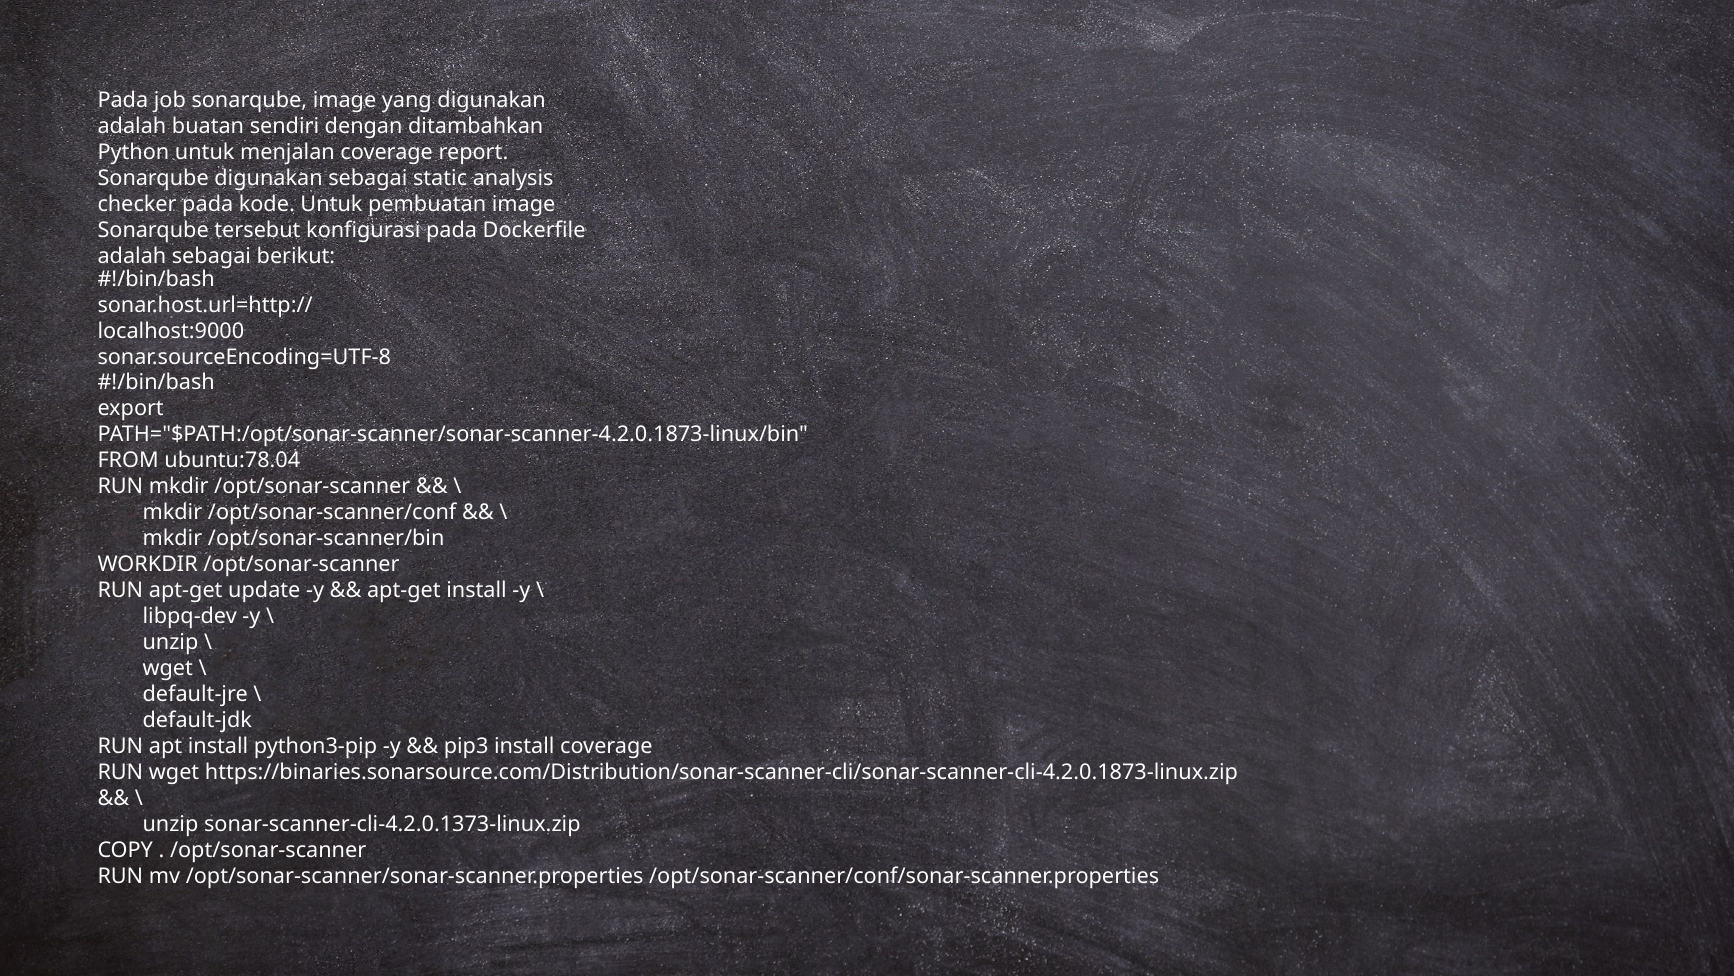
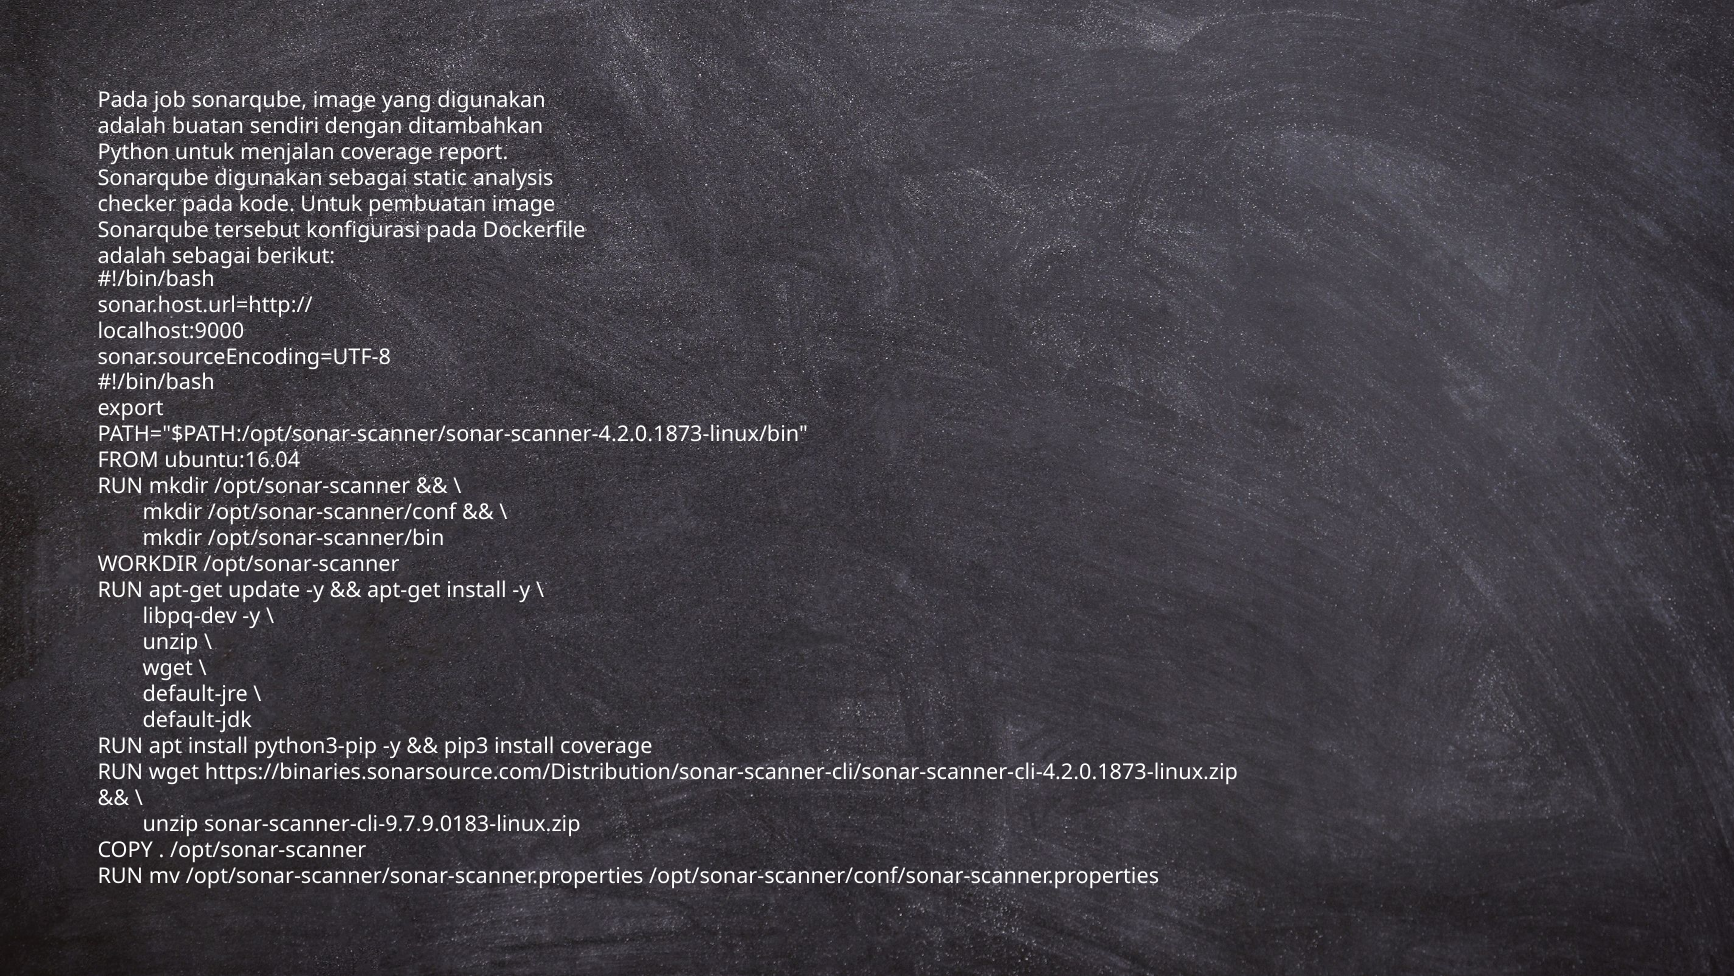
ubuntu:78.04: ubuntu:78.04 -> ubuntu:16.04 (232, 460)
sonar-scanner-cli-4.2.0.1373-linux.zip: sonar-scanner-cli-4.2.0.1373-linux.zip -> sonar-scanner-cli-9.7.9.0183-linux.zip (392, 824)
